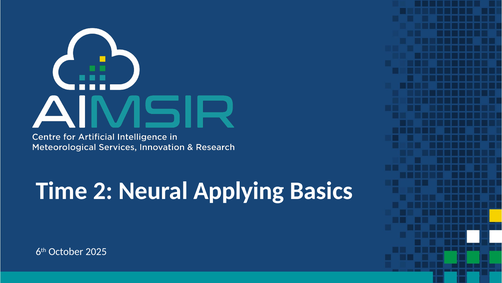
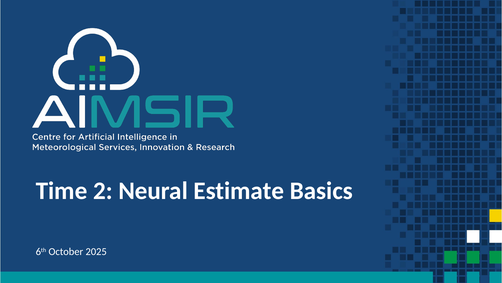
Applying: Applying -> Estimate (239, 190)
